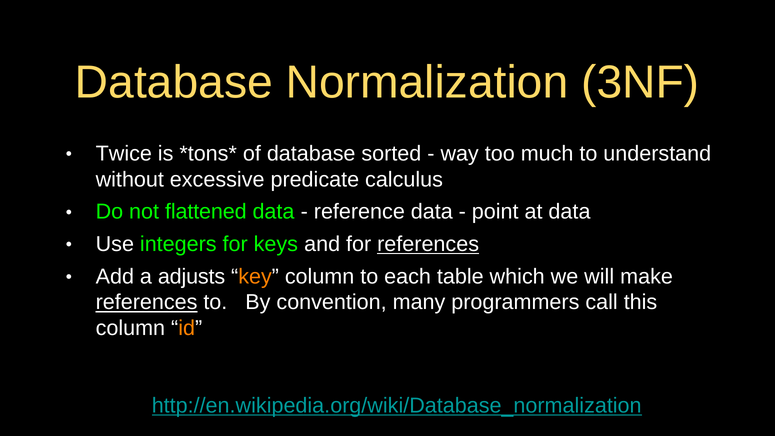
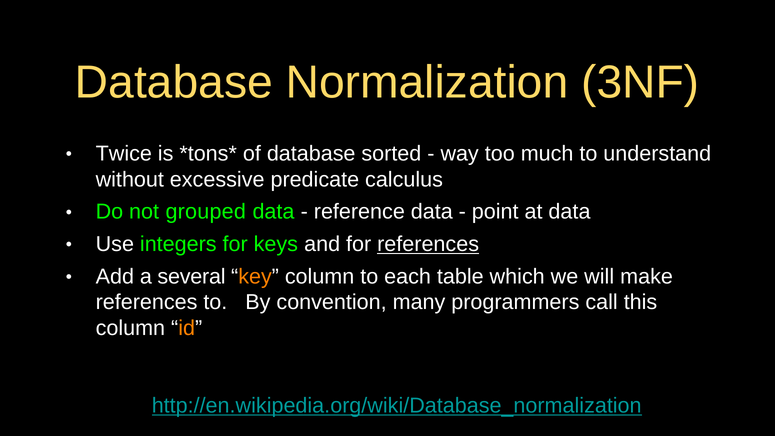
flattened: flattened -> grouped (206, 212)
adjusts: adjusts -> several (192, 276)
references underline: present -> none (147, 302)
